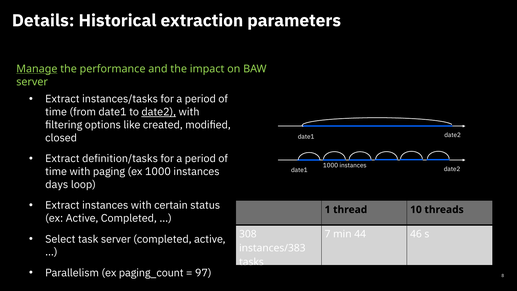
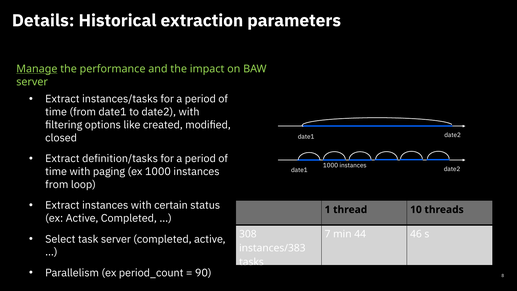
date2 underline: present -> none (159, 112)
days: days -> from (57, 184)
paging_count: paging_count -> period_count (151, 273)
97: 97 -> 90 (203, 273)
